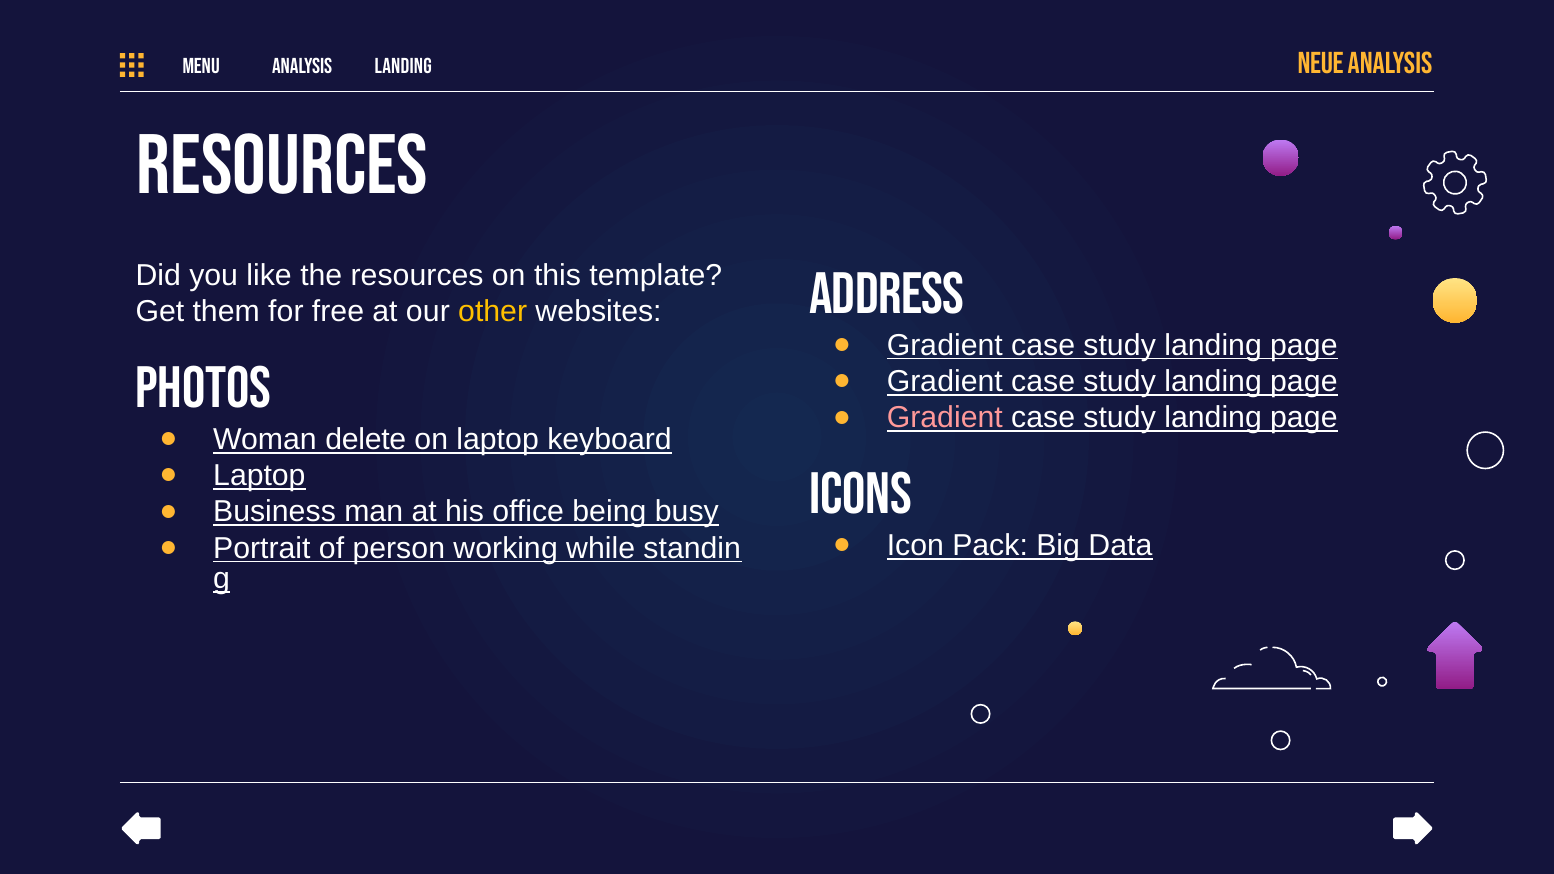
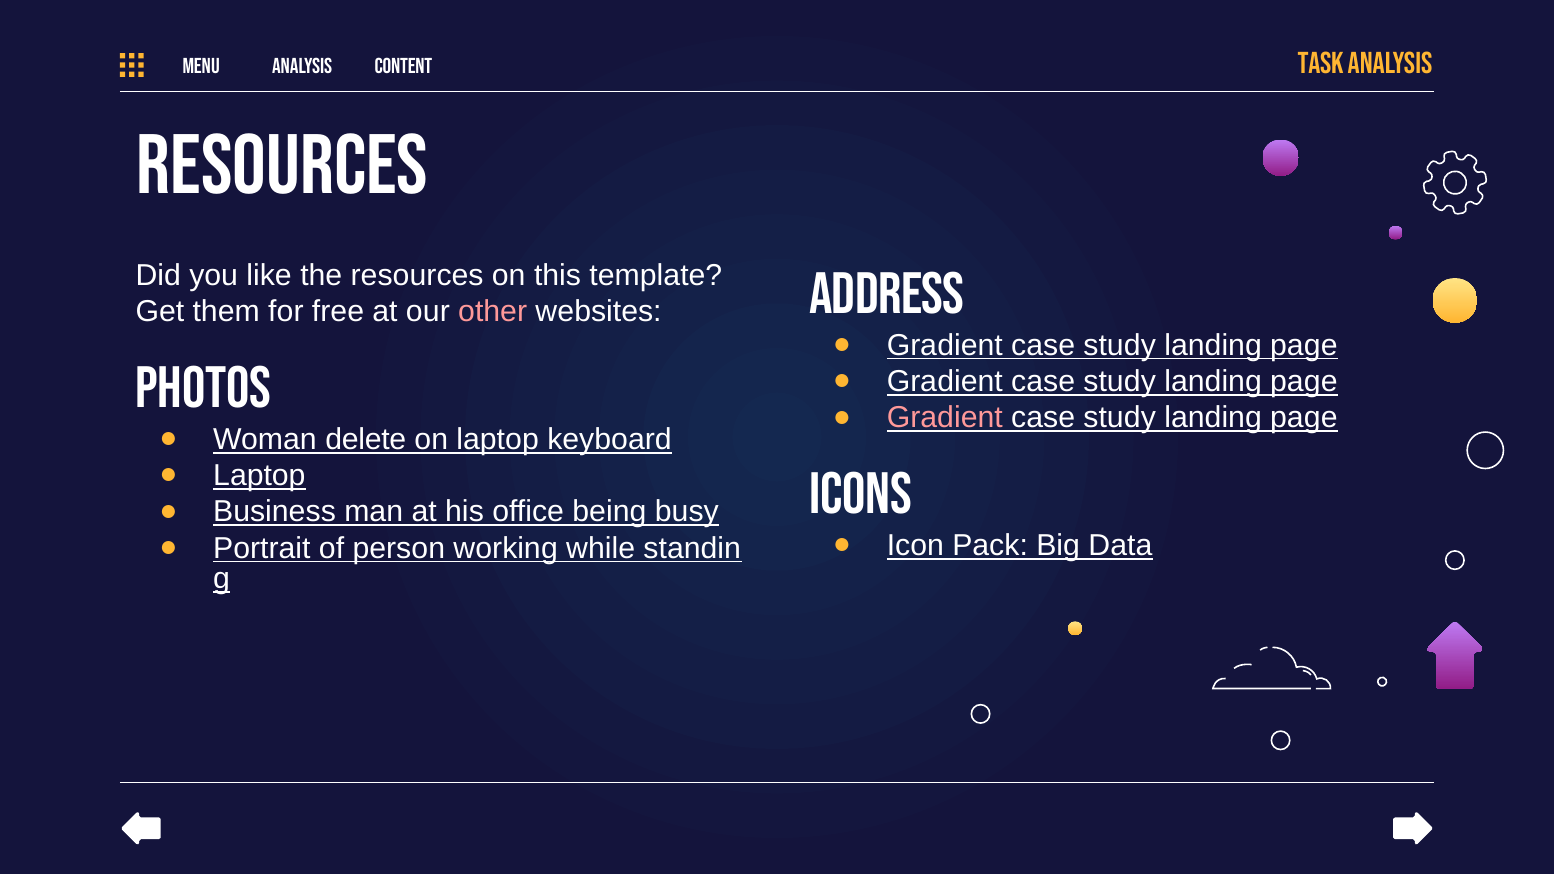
Neue: Neue -> Task (1321, 64)
ANALYSIS LANDING: LANDING -> CONTENT (403, 67)
other colour: yellow -> pink (493, 311)
